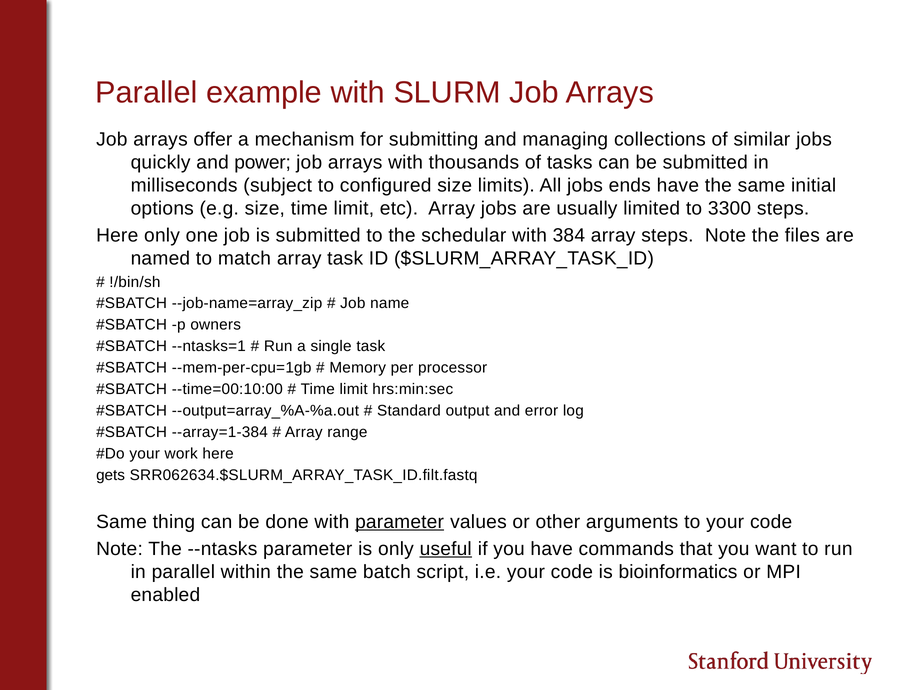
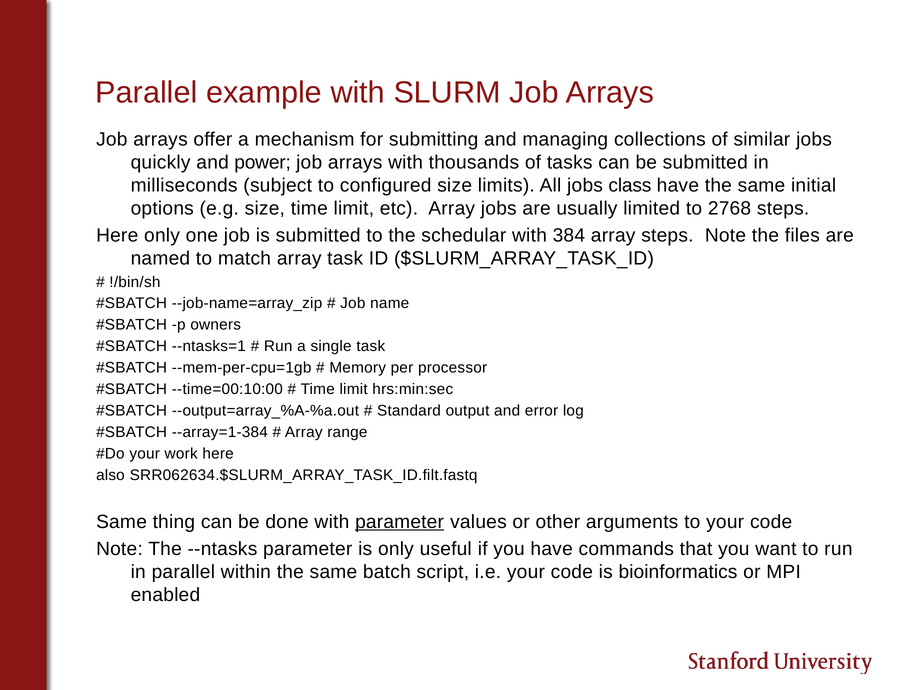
ends: ends -> class (630, 185)
3300: 3300 -> 2768 (730, 208)
gets: gets -> also (110, 475)
useful underline: present -> none (446, 549)
